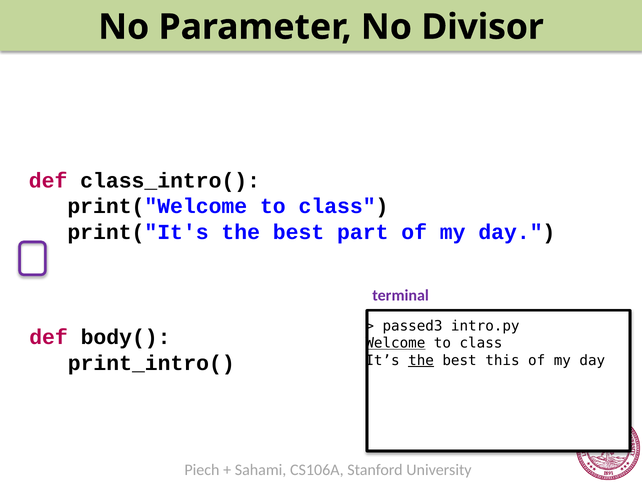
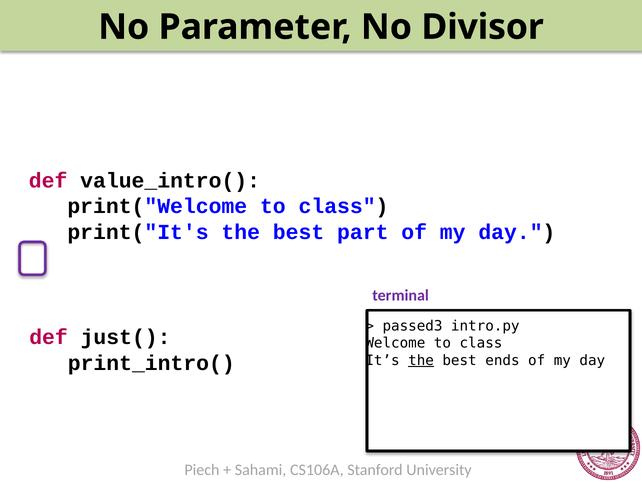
class_intro(: class_intro( -> value_intro( (170, 180)
body(: body( -> just( (126, 337)
Welcome underline: present -> none (395, 343)
this: this -> ends (502, 360)
